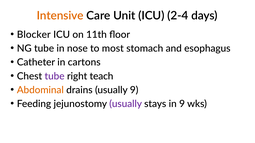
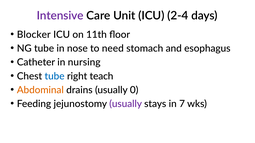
Intensive colour: orange -> purple (60, 16)
most: most -> need (113, 49)
cartons: cartons -> nursing (84, 62)
tube colour: purple -> blue (55, 76)
usually 9: 9 -> 0 (134, 90)
in 9: 9 -> 7 (182, 104)
